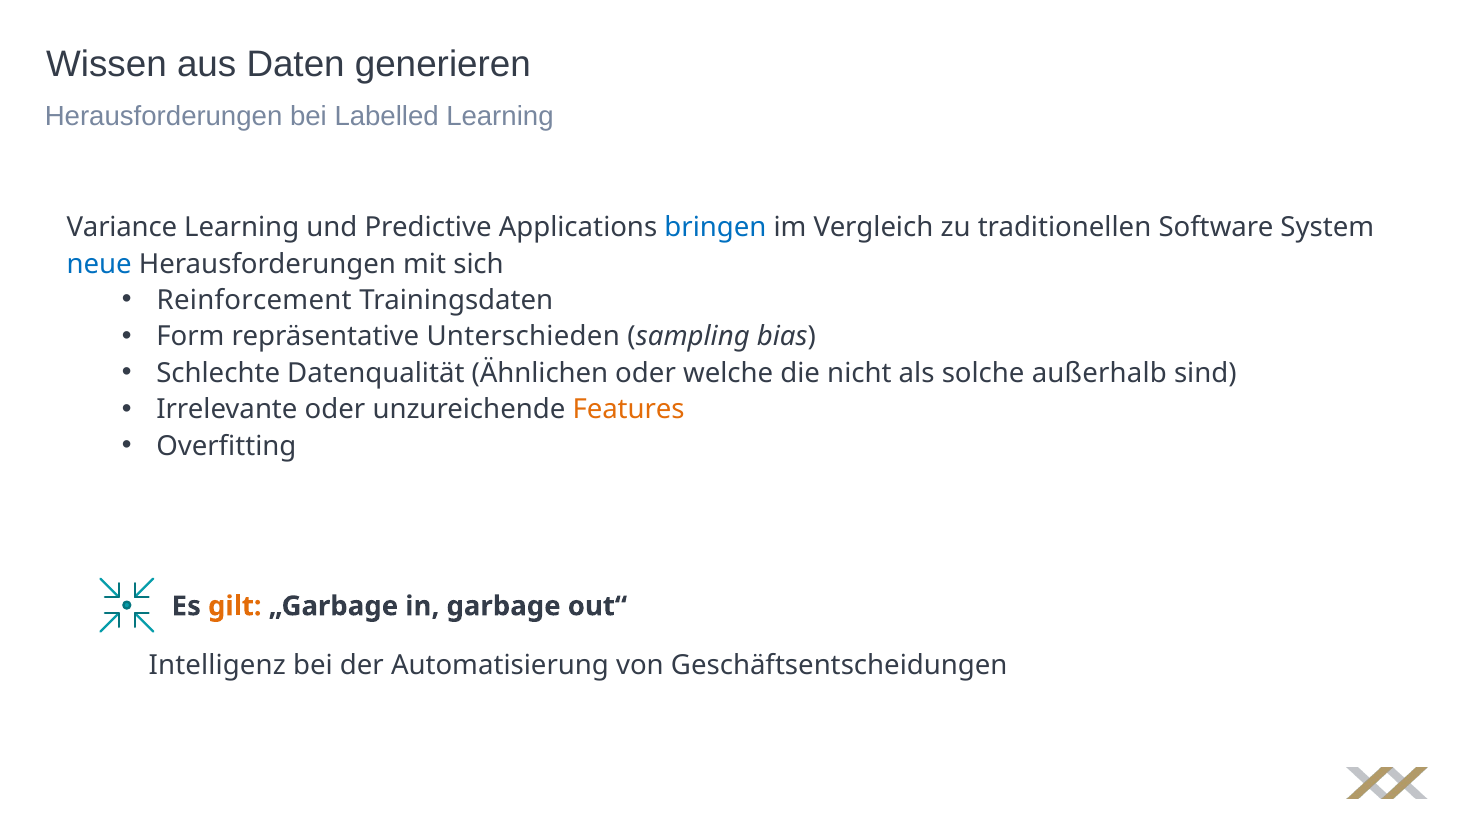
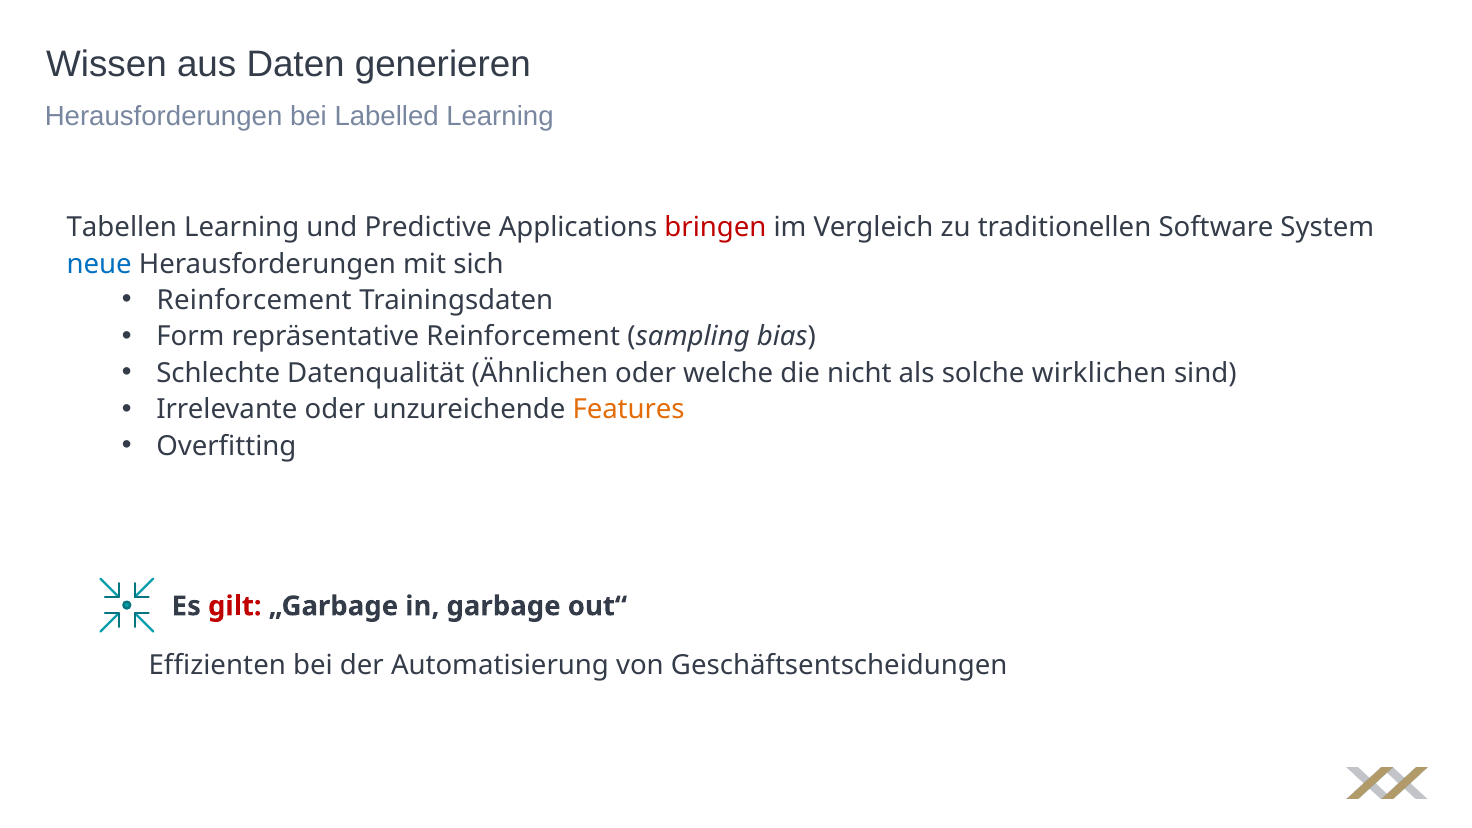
Variance: Variance -> Tabellen (122, 227)
bringen colour: blue -> red (715, 227)
repräsentative Unterschieden: Unterschieden -> Reinforcement (523, 337)
außerhalb: außerhalb -> wirklichen (1099, 373)
gilt colour: orange -> red (235, 606)
Intelligenz: Intelligenz -> Effizienten (217, 665)
